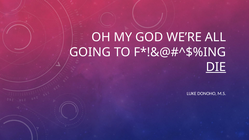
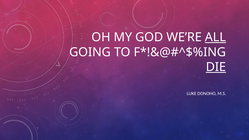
ALL underline: none -> present (215, 37)
